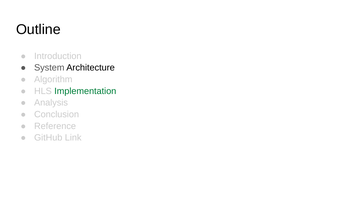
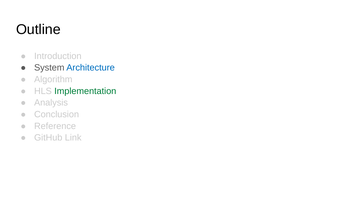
Architecture colour: black -> blue (91, 68)
